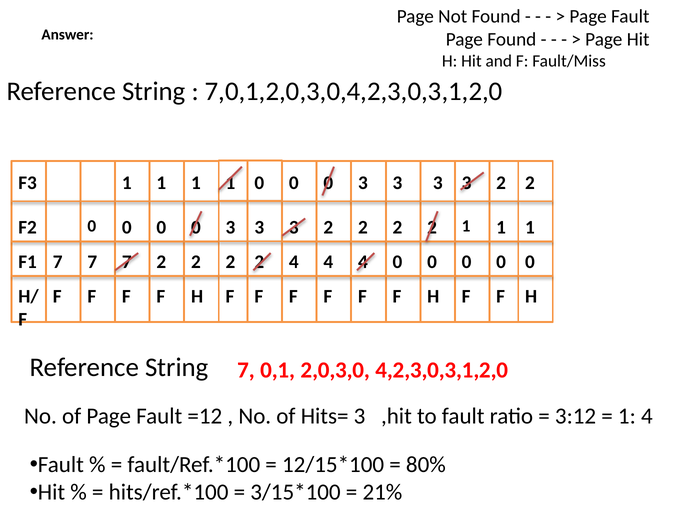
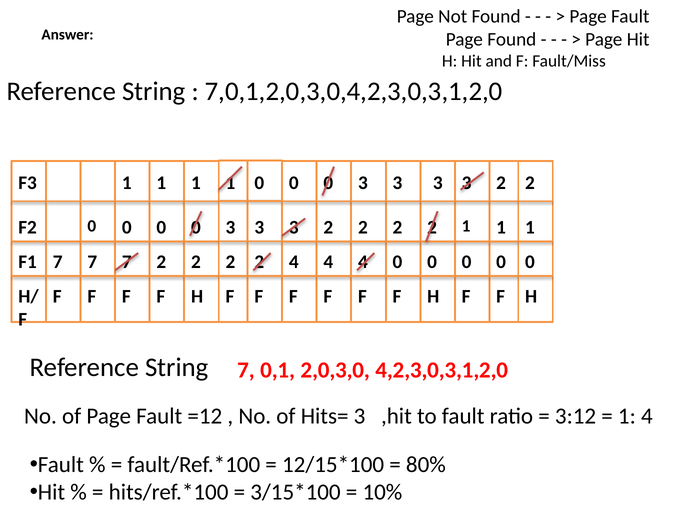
21%: 21% -> 10% (382, 493)
